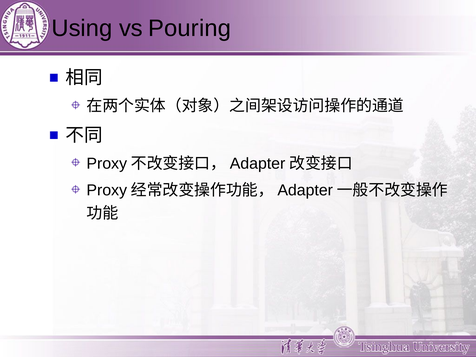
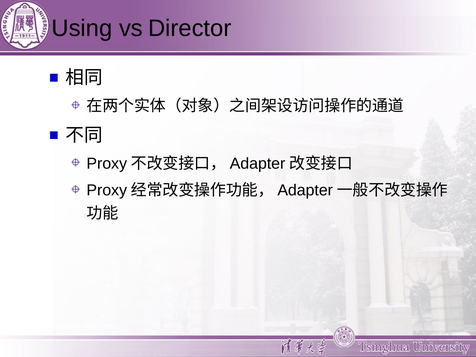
Pouring: Pouring -> Director (190, 28)
